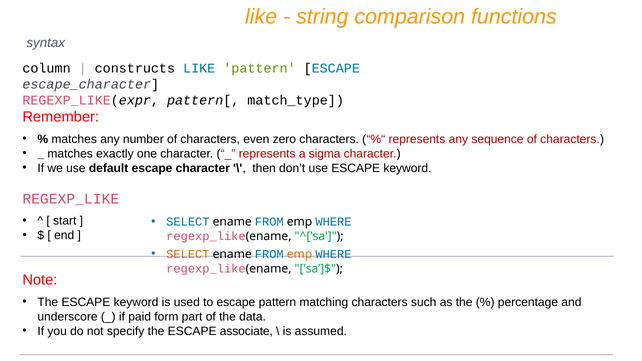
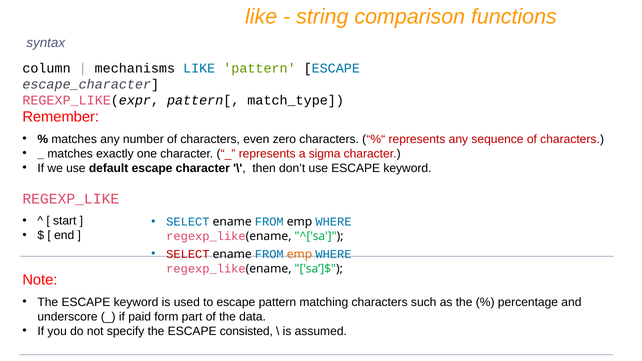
constructs: constructs -> mechanisms (135, 68)
SELECT colour: orange -> red (188, 254)
associate: associate -> consisted (246, 331)
